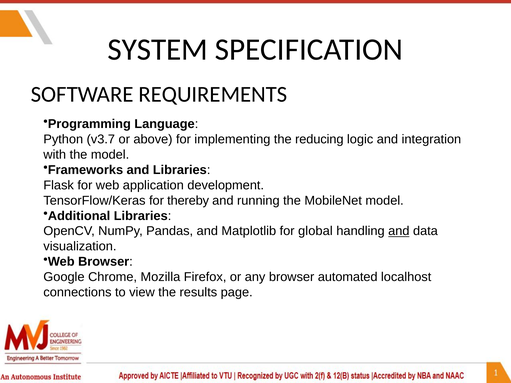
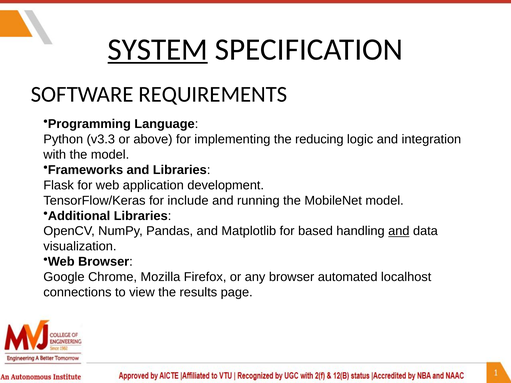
SYSTEM underline: none -> present (158, 49)
v3.7: v3.7 -> v3.3 (101, 139)
thereby: thereby -> include (188, 201)
global: global -> based (315, 231)
